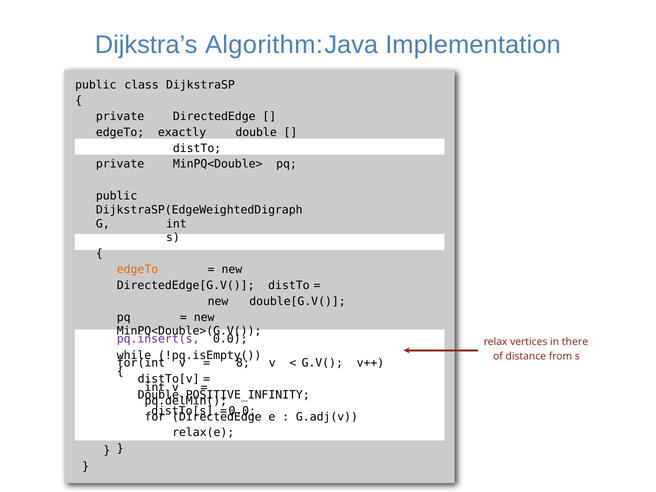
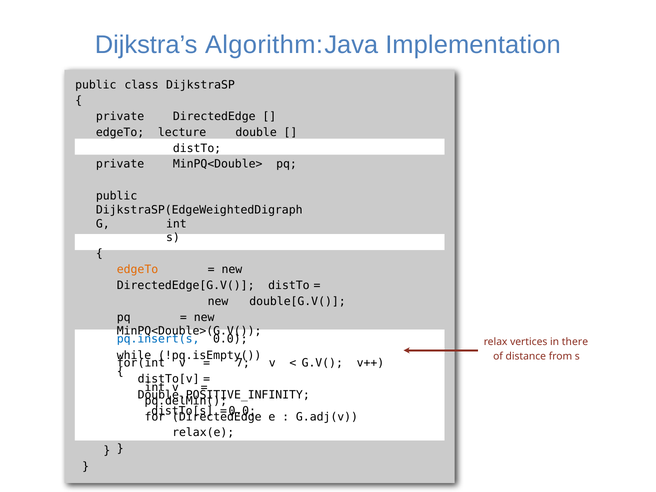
exactly: exactly -> lecture (182, 132)
pq.insert(s colour: purple -> blue (158, 339)
8: 8 -> 7 (243, 363)
